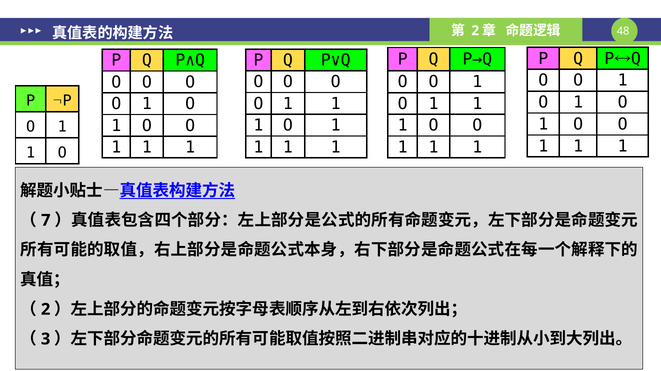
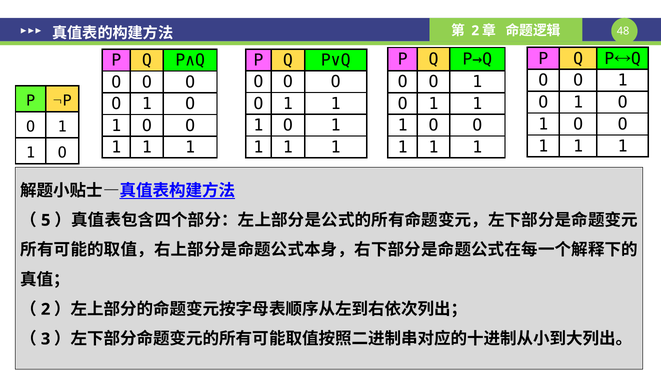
7: 7 -> 5 (46, 221)
